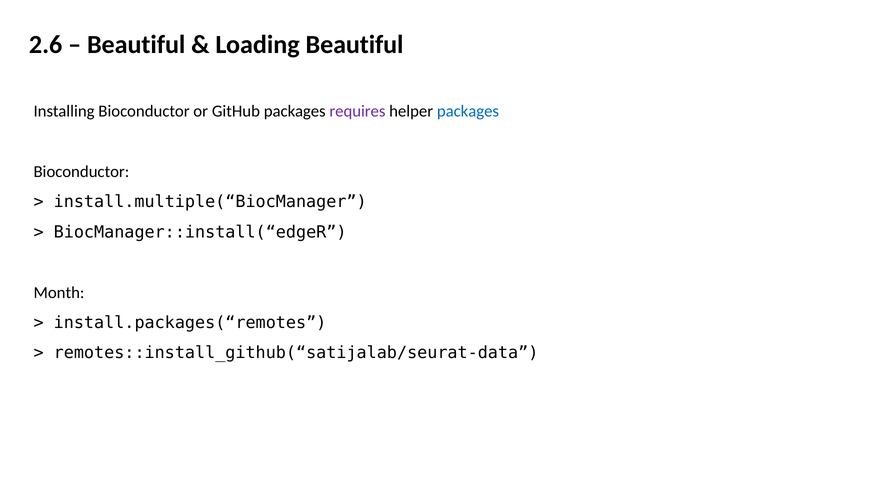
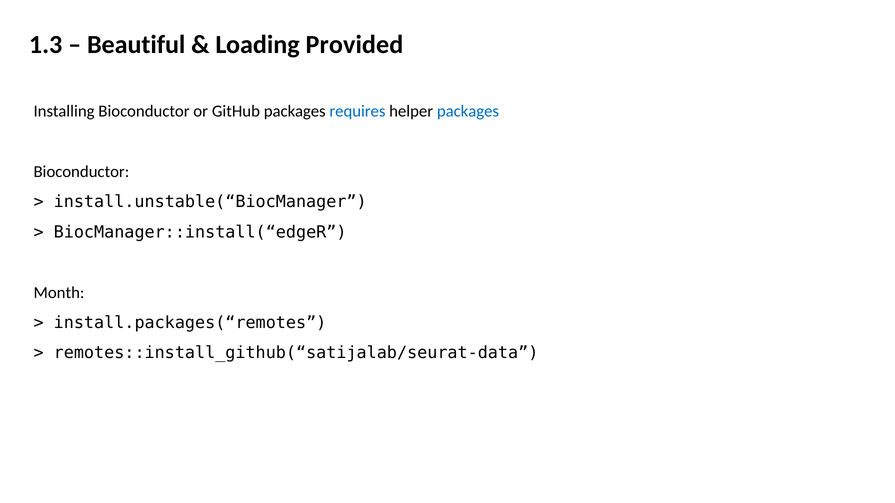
2.6: 2.6 -> 1.3 (46, 45)
Loading Beautiful: Beautiful -> Provided (354, 45)
requires colour: purple -> blue (357, 112)
install.multiple(“BiocManager: install.multiple(“BiocManager -> install.unstable(“BiocManager (210, 202)
